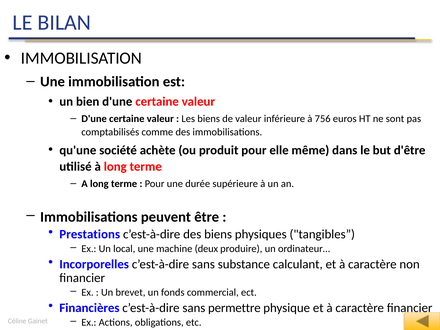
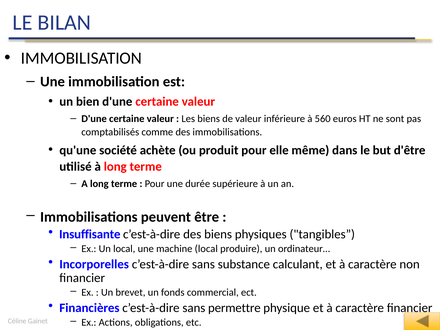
756: 756 -> 560 (323, 119)
Prestations: Prestations -> Insuffisante (90, 234)
machine deux: deux -> local (206, 249)
